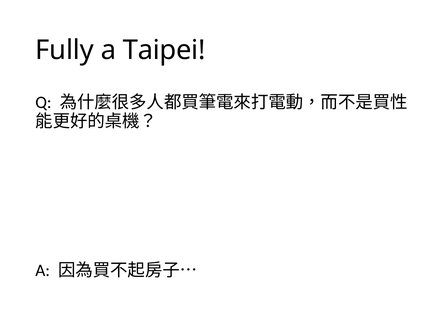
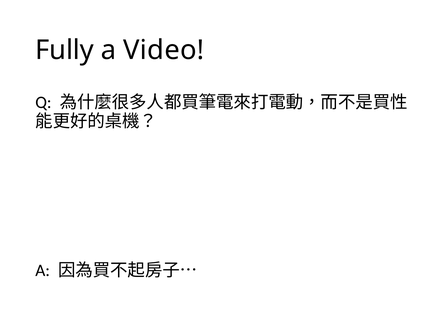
Taipei: Taipei -> Video (164, 50)
